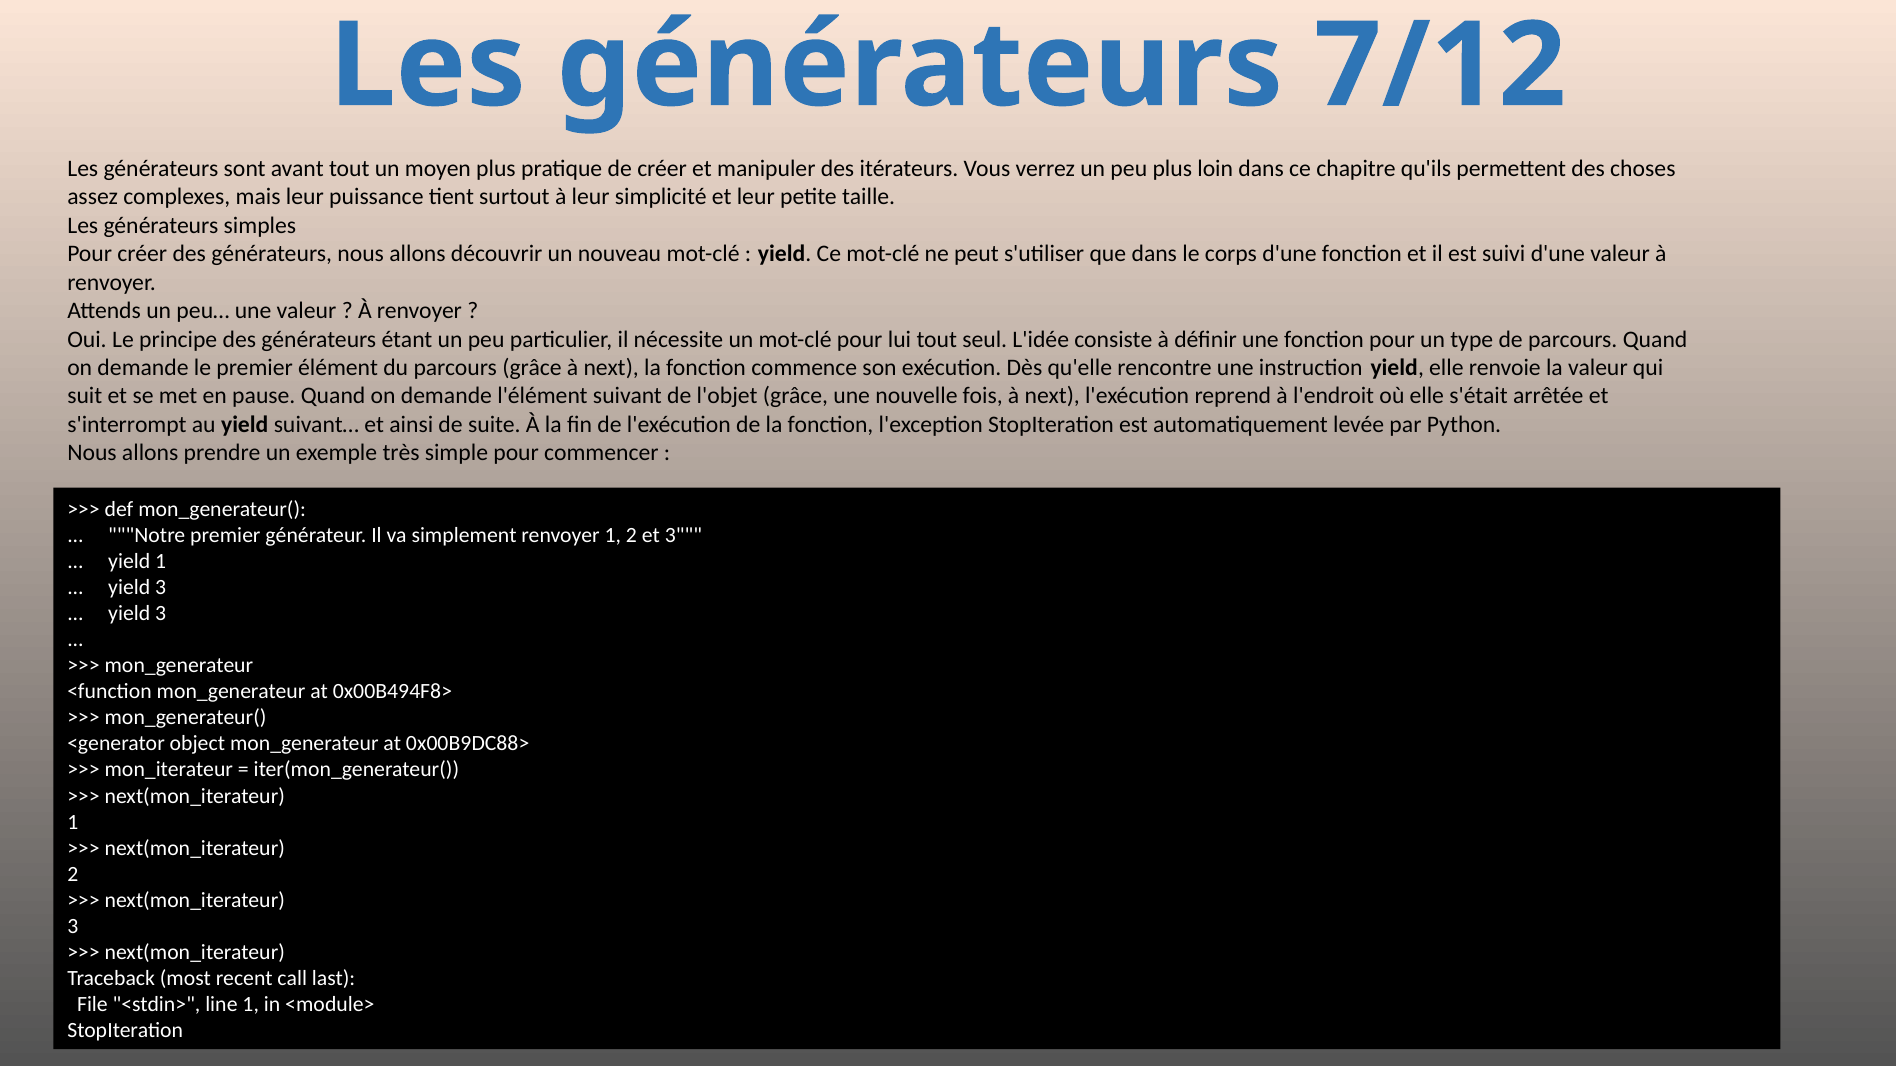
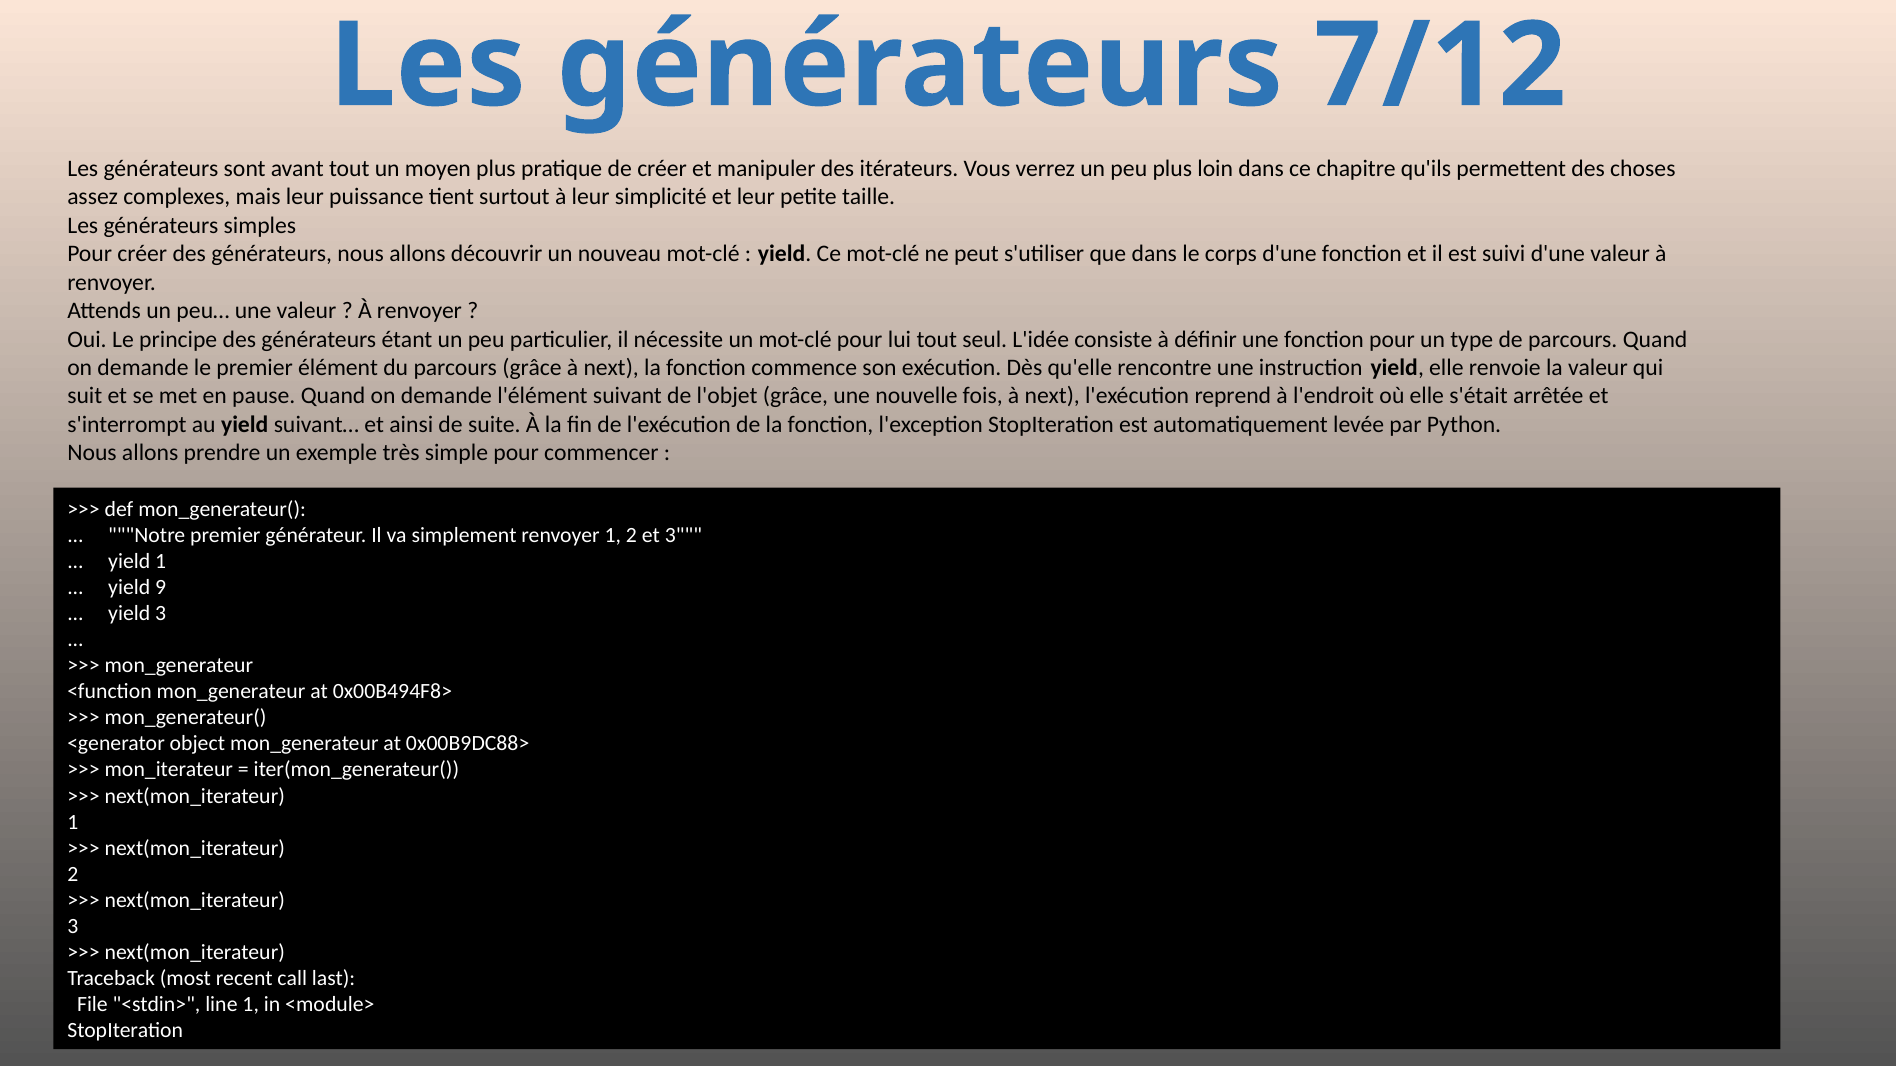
3: 3 -> 9 (161, 588)
